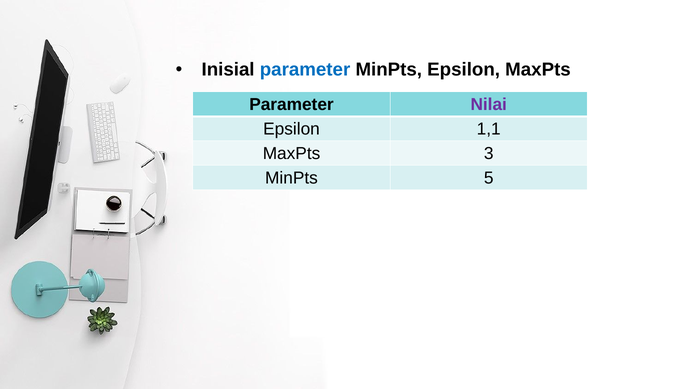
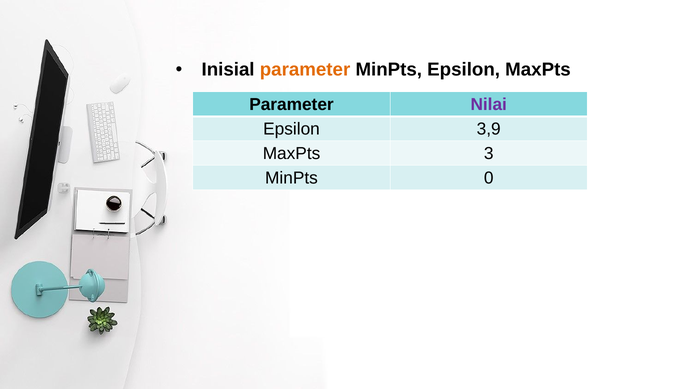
parameter colour: blue -> orange (305, 69)
1,1: 1,1 -> 3,9 (489, 129)
5: 5 -> 0 (489, 178)
